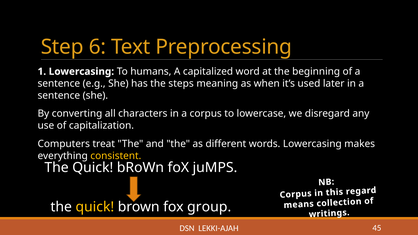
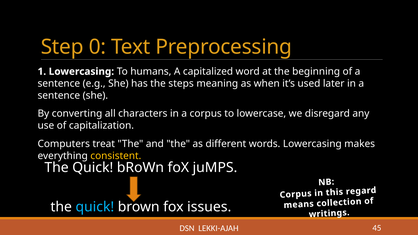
6: 6 -> 0 (97, 47)
quick colour: yellow -> light blue (95, 207)
group: group -> issues (209, 207)
